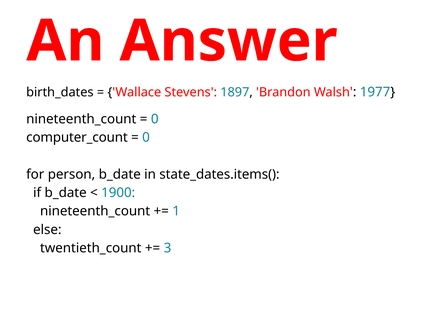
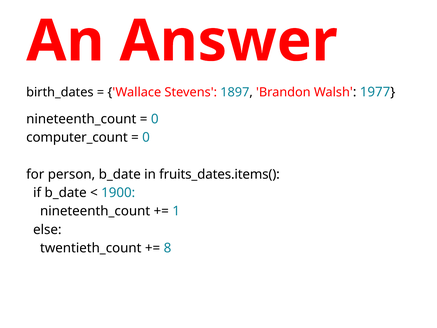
state_dates.items(: state_dates.items( -> fruits_dates.items( (220, 174)
3: 3 -> 8 (168, 248)
